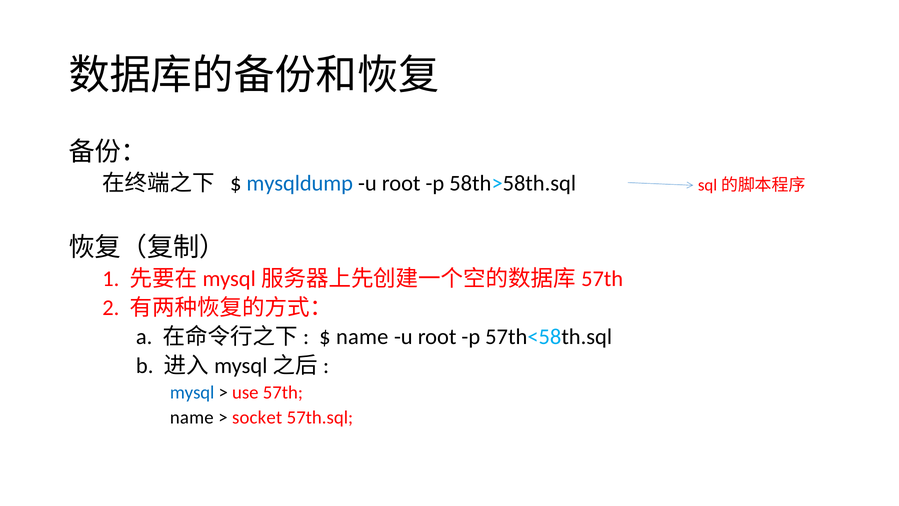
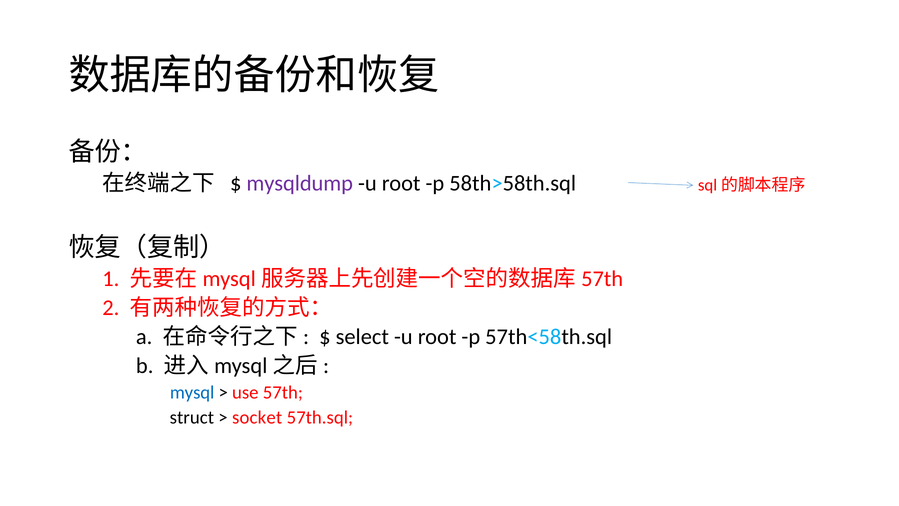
mysqldump colour: blue -> purple (300, 183)
name: name -> select (362, 336)
name: name -> struct (192, 417)
